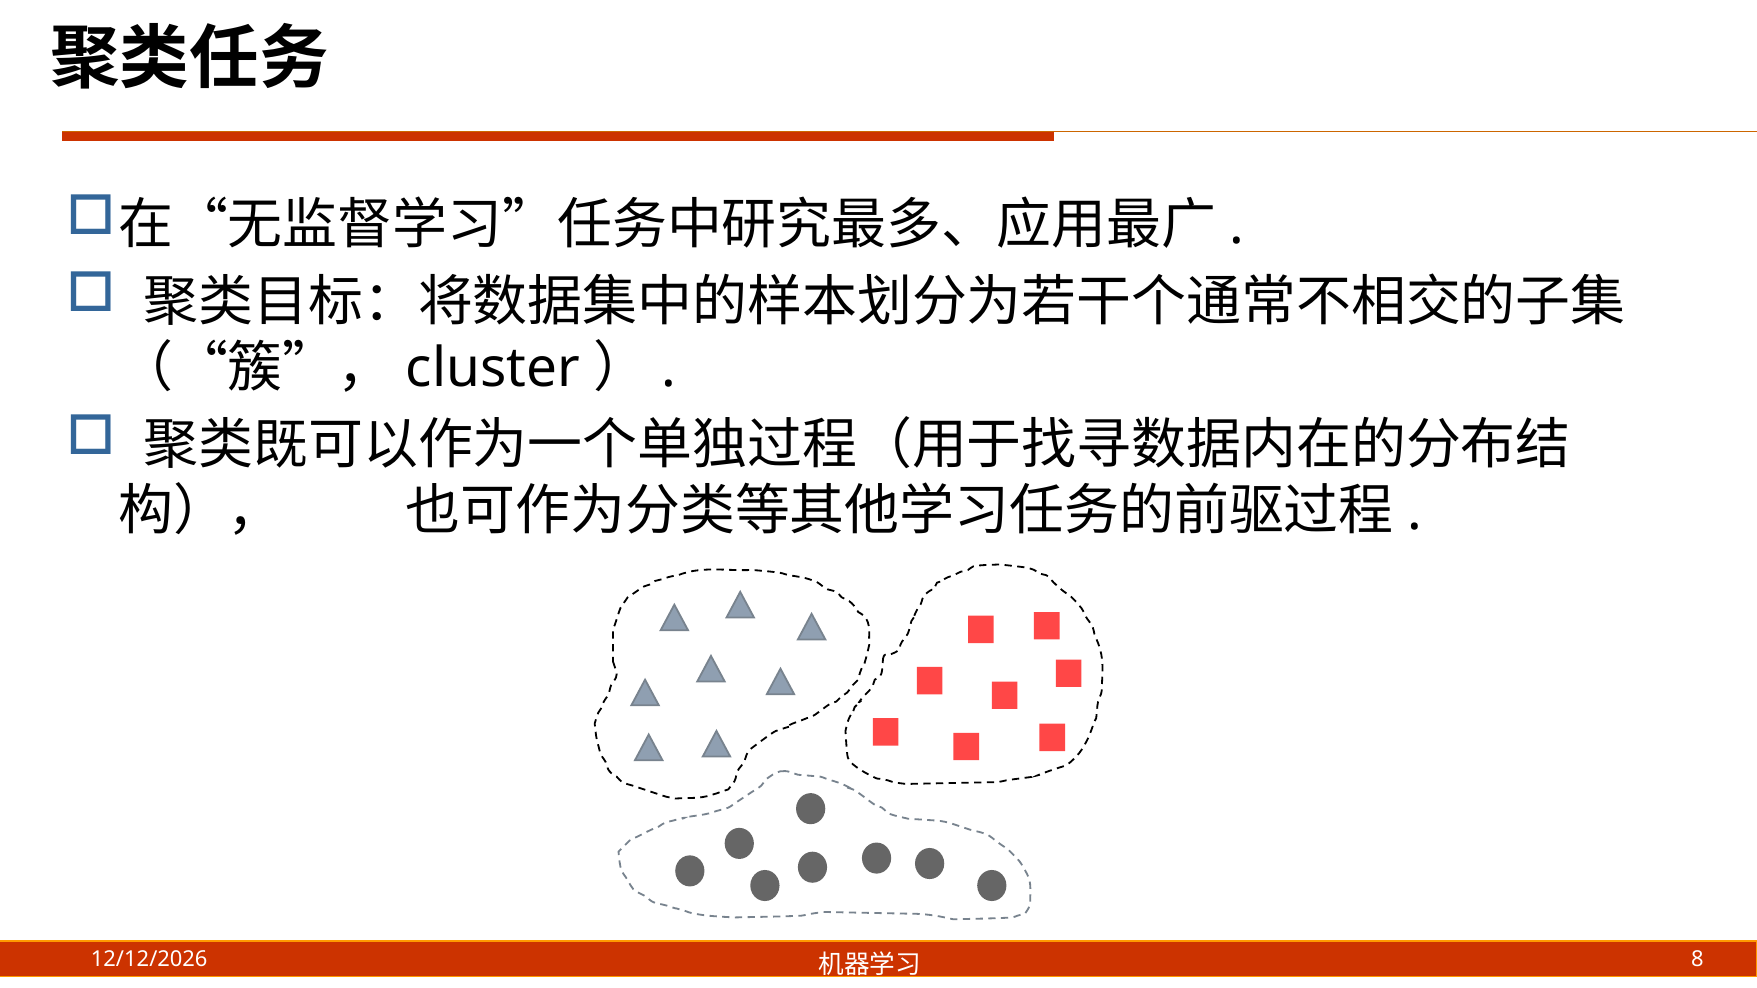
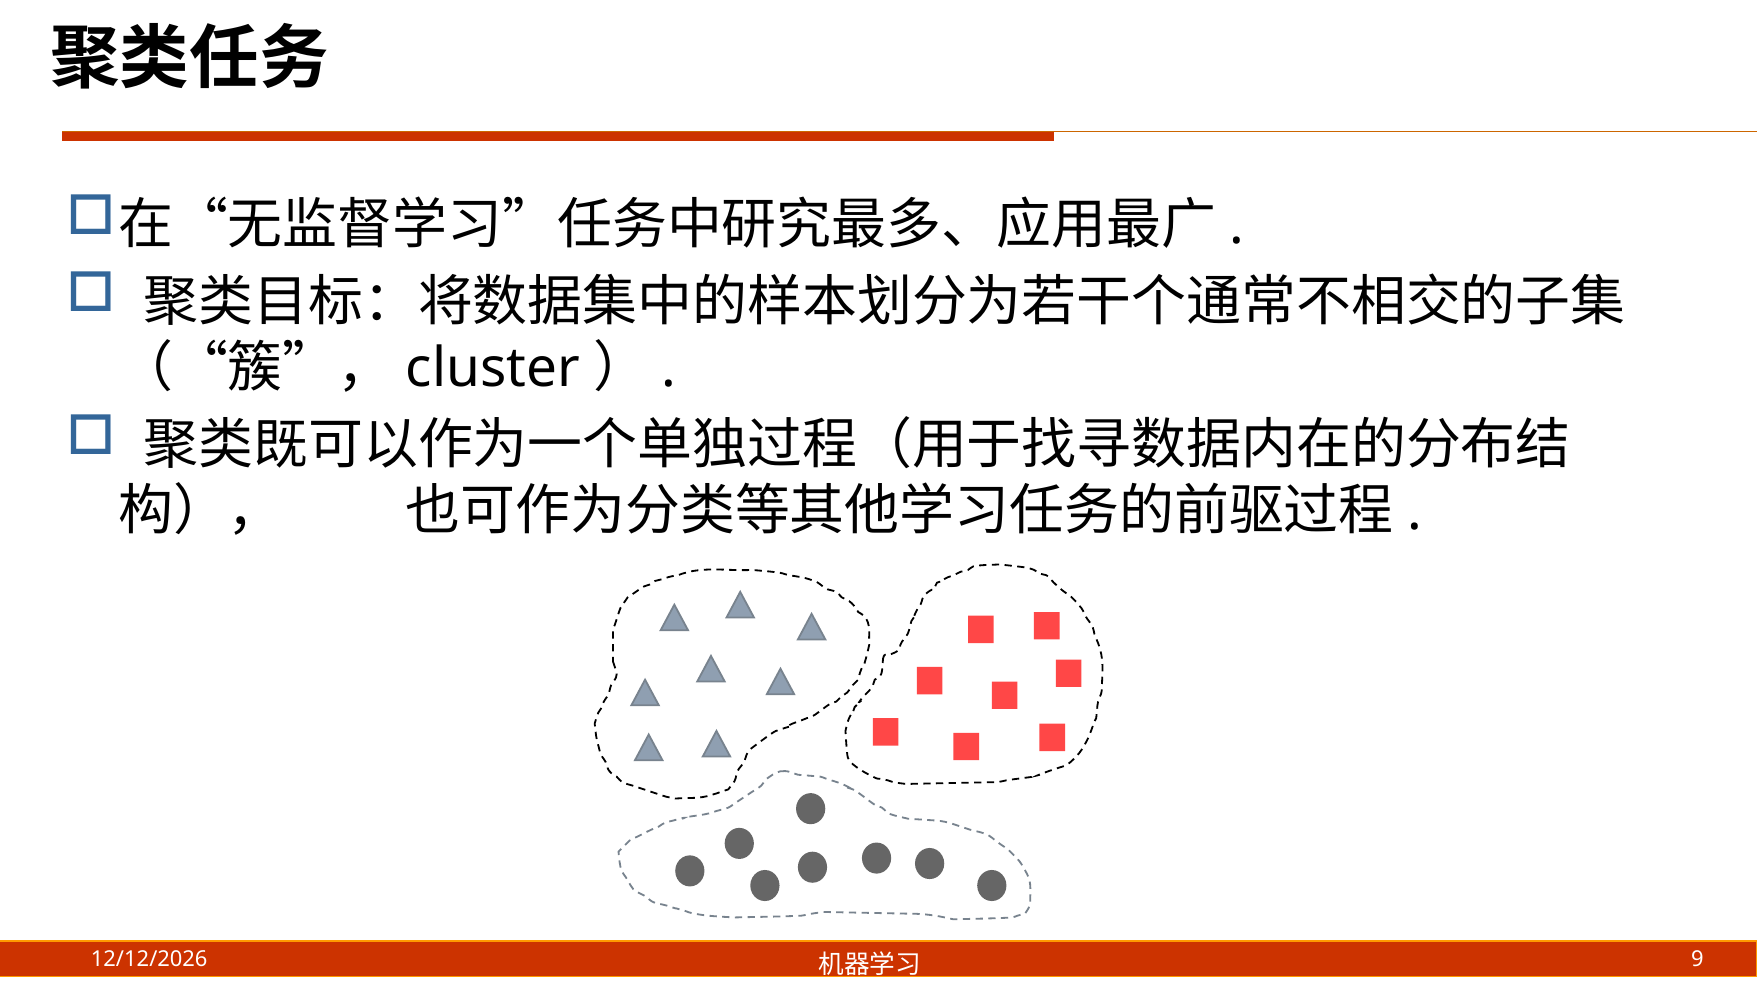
8: 8 -> 9 (1697, 959)
